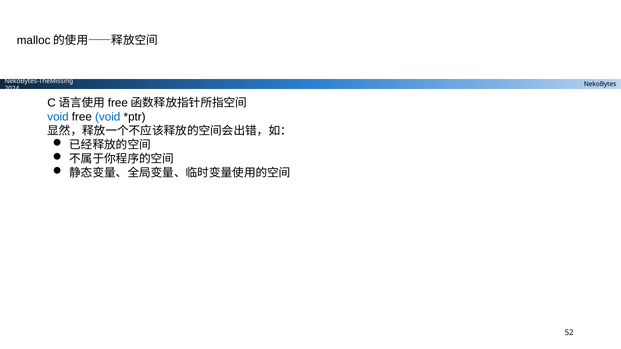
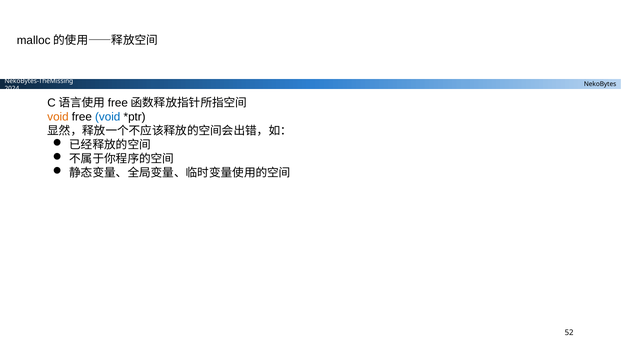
void colour: blue -> orange (58, 117)
